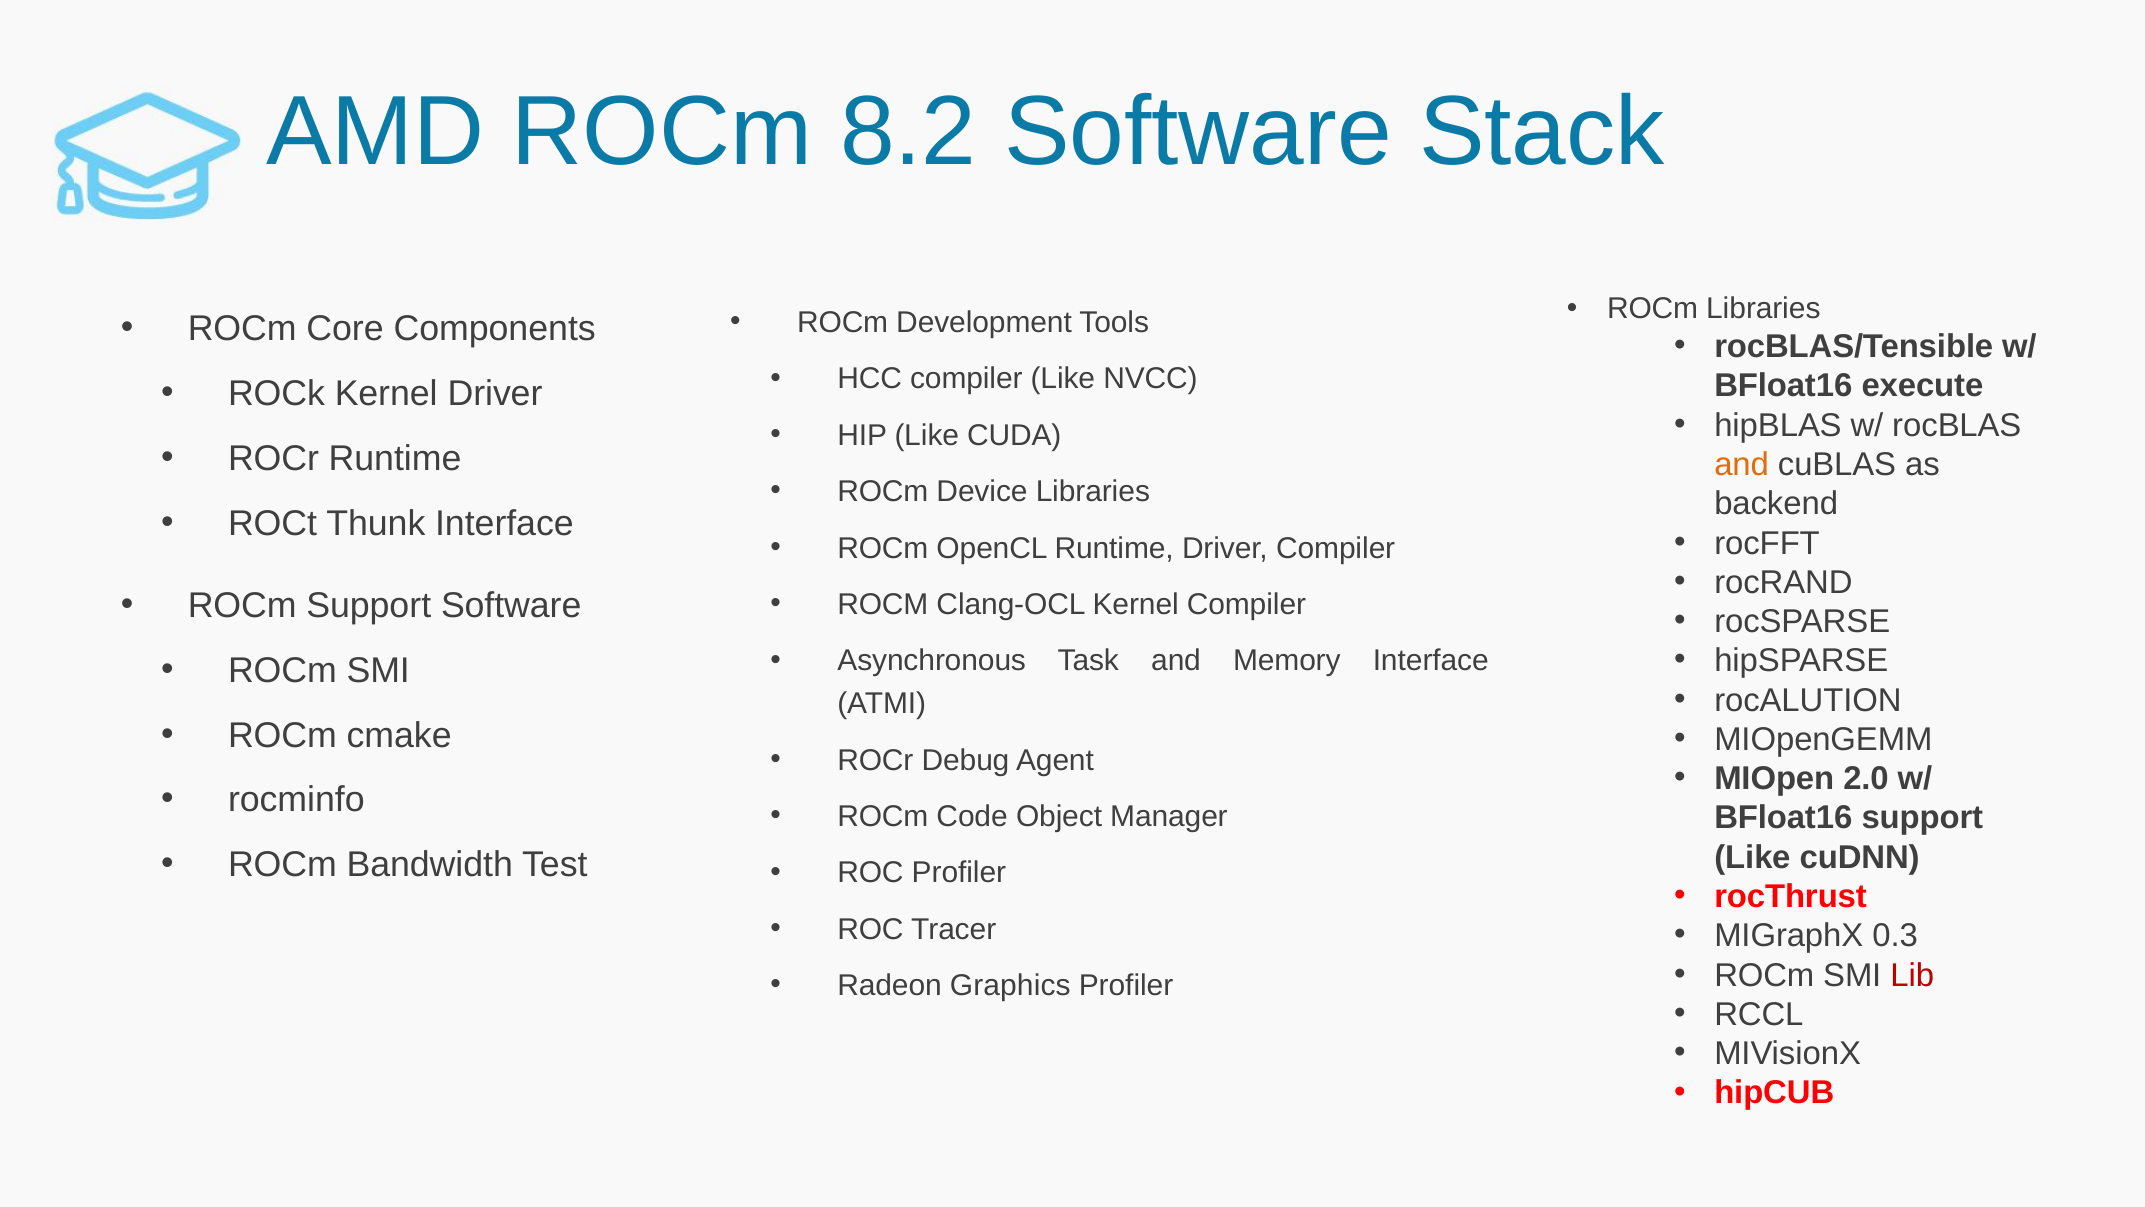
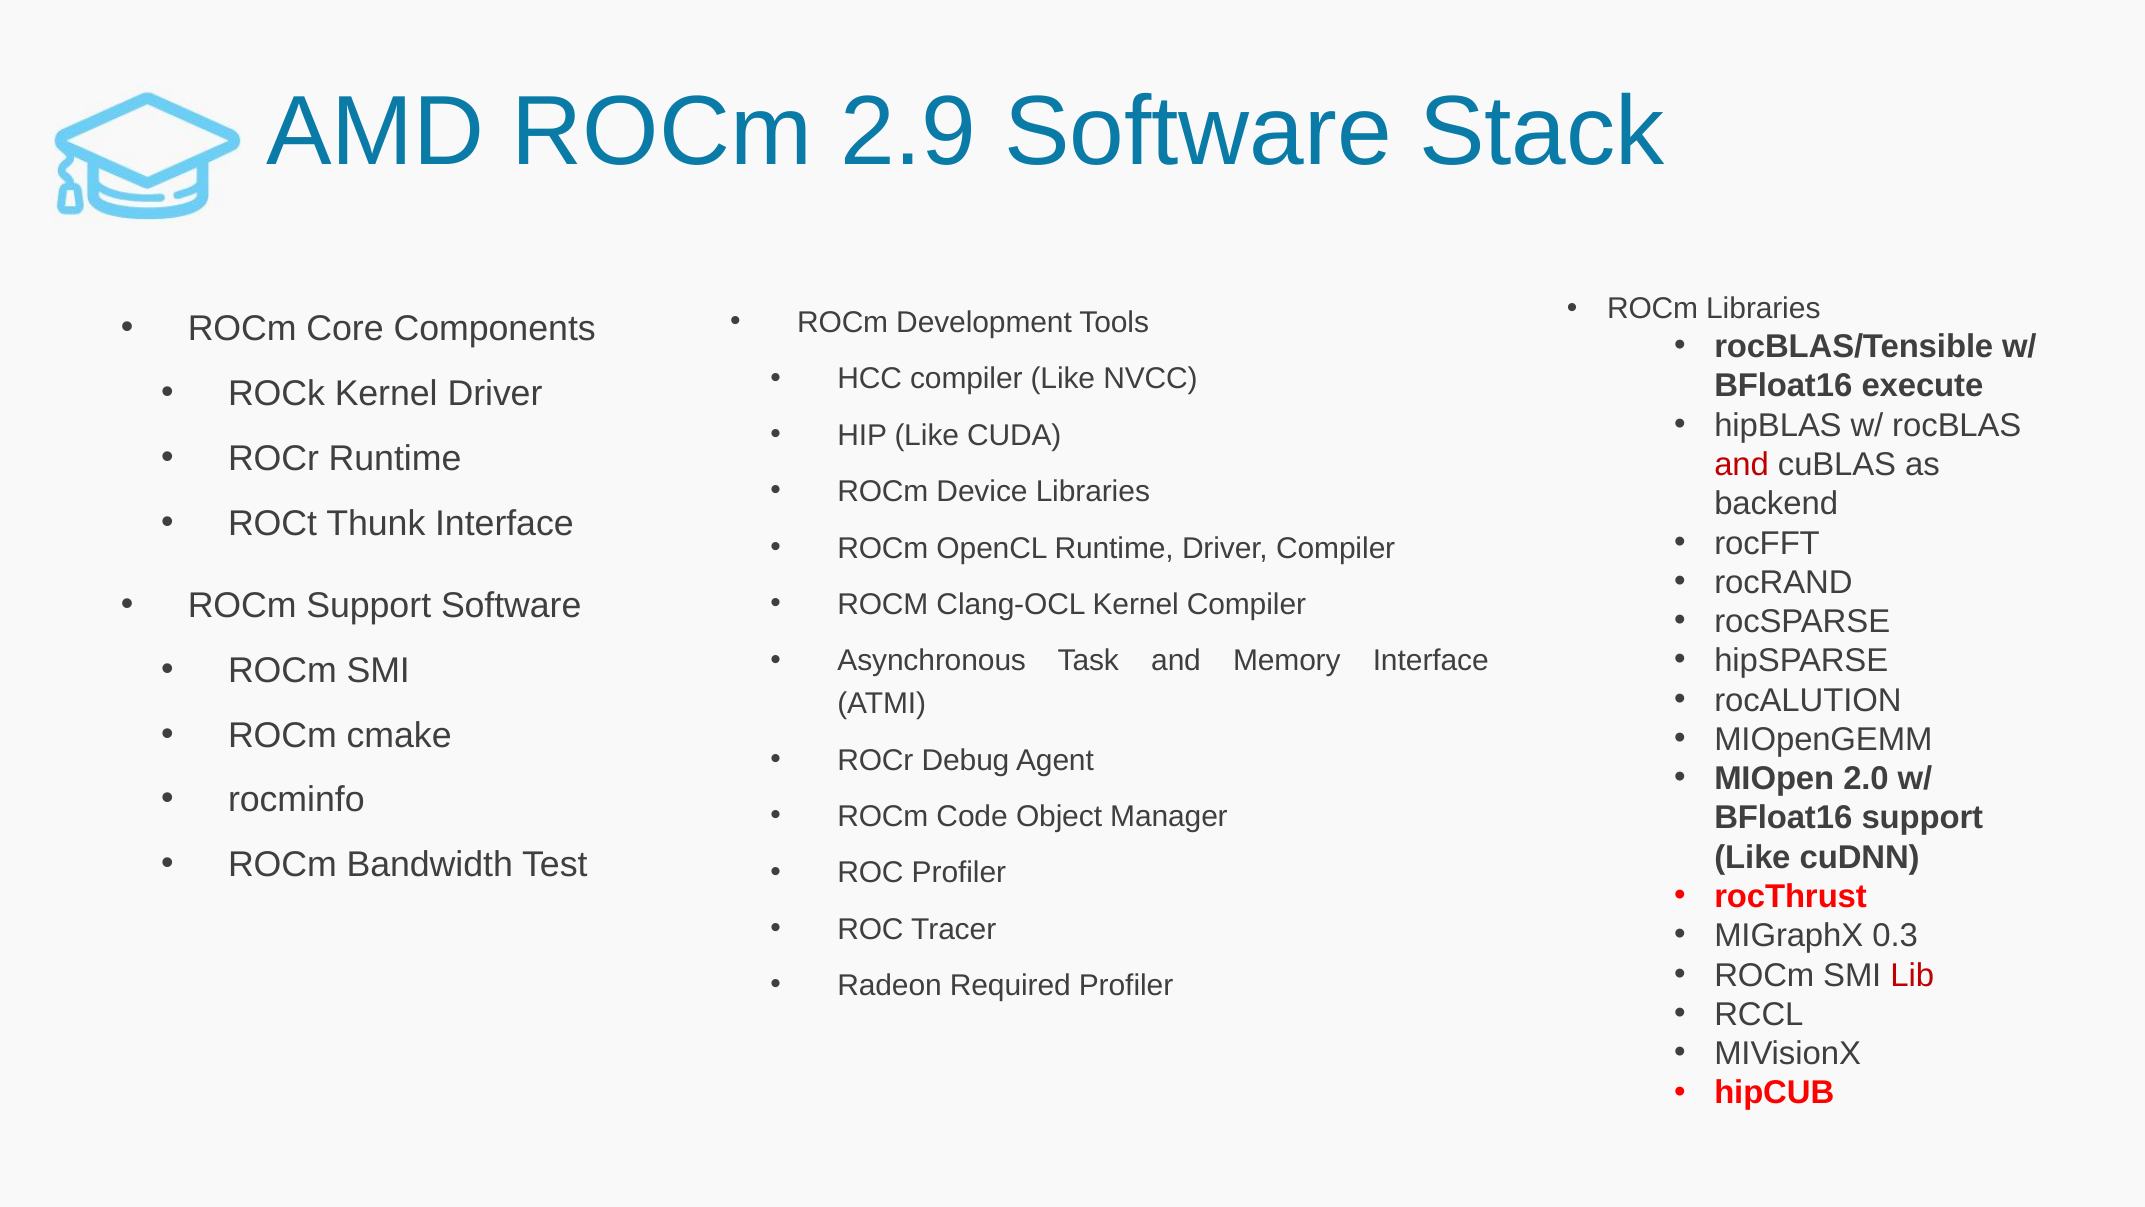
8.2: 8.2 -> 2.9 (908, 132)
and colour: orange -> red (1742, 464)
Graphics: Graphics -> Required (1010, 985)
